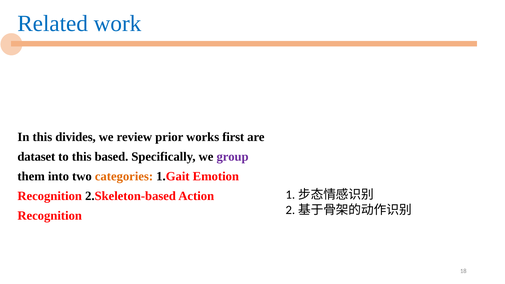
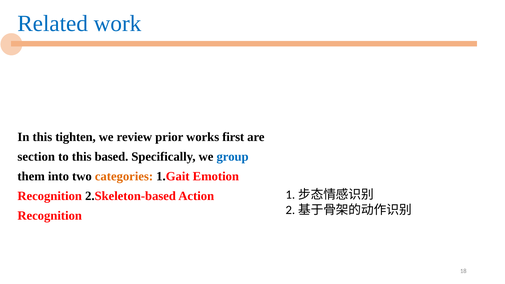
divides: divides -> tighten (76, 137)
dataset: dataset -> section (36, 157)
group colour: purple -> blue (233, 157)
